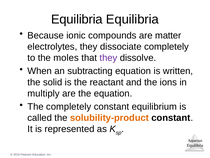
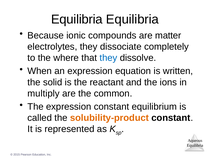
moles: moles -> where (66, 58)
they colour: purple -> blue (108, 58)
an subtracting: subtracting -> expression (90, 71)
the equation: equation -> common (113, 93)
The completely: completely -> expression (69, 106)
